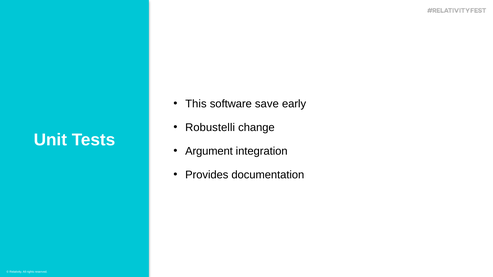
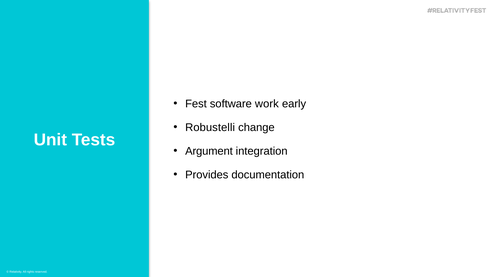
This: This -> Fest (196, 104)
save: save -> work (267, 104)
